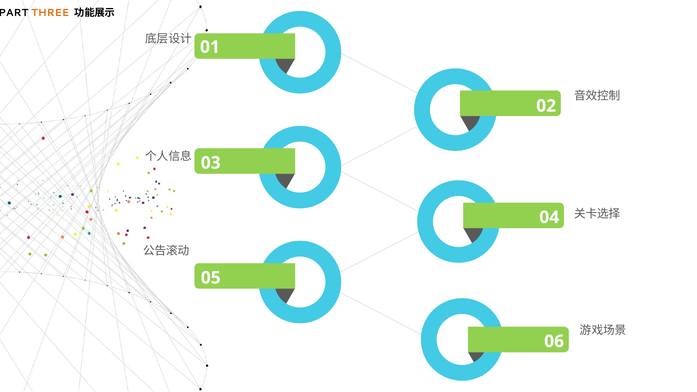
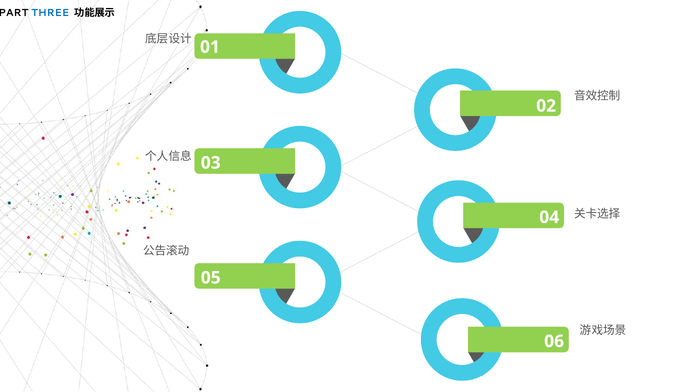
THREE colour: orange -> blue (50, 13)
